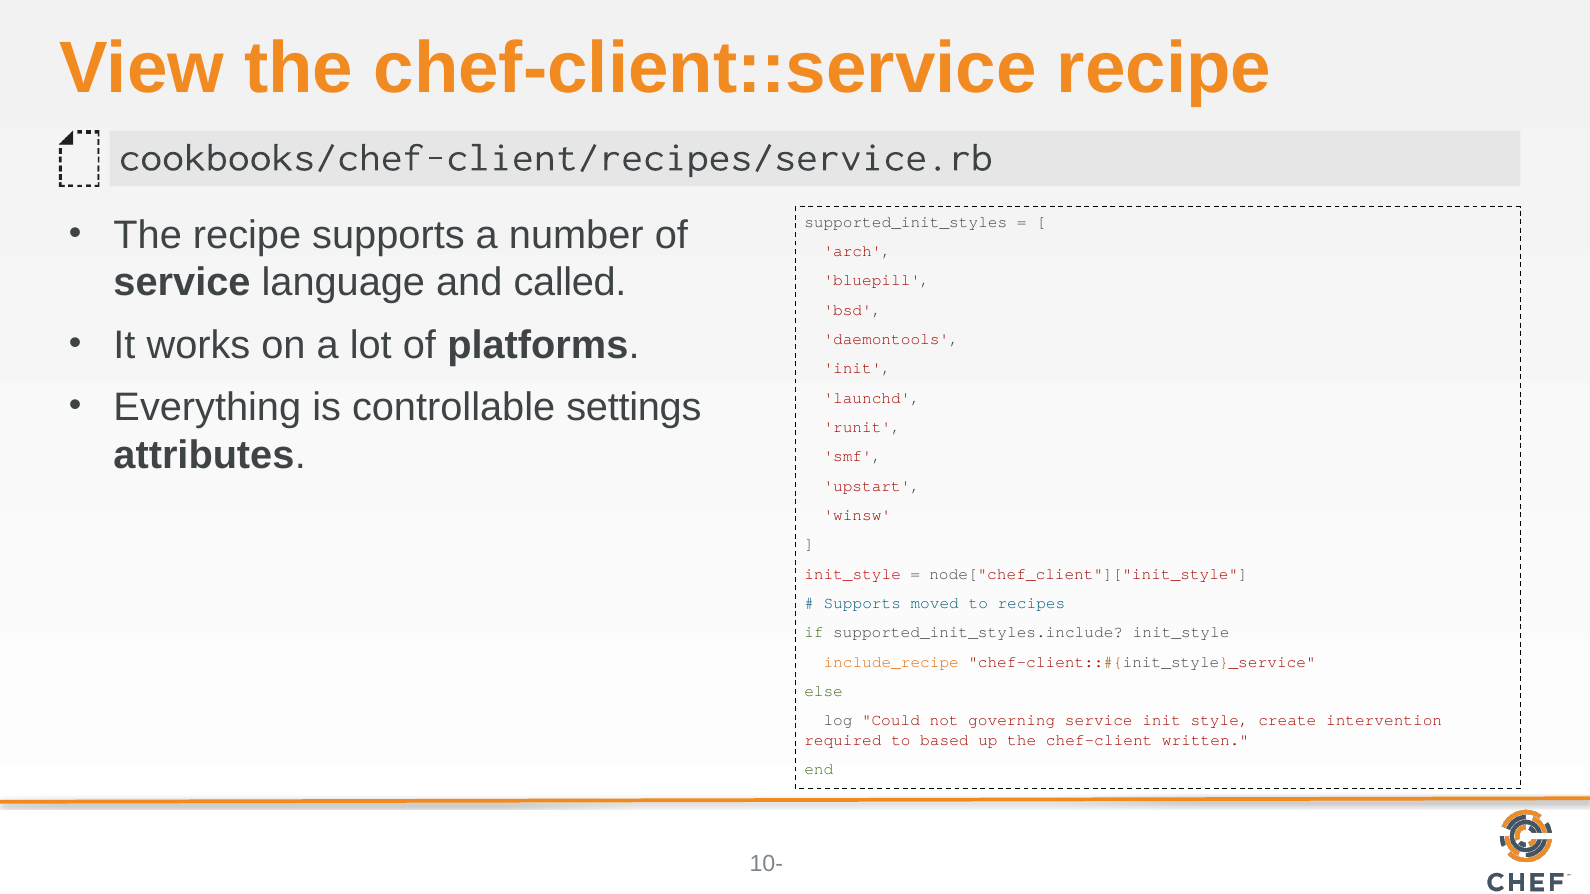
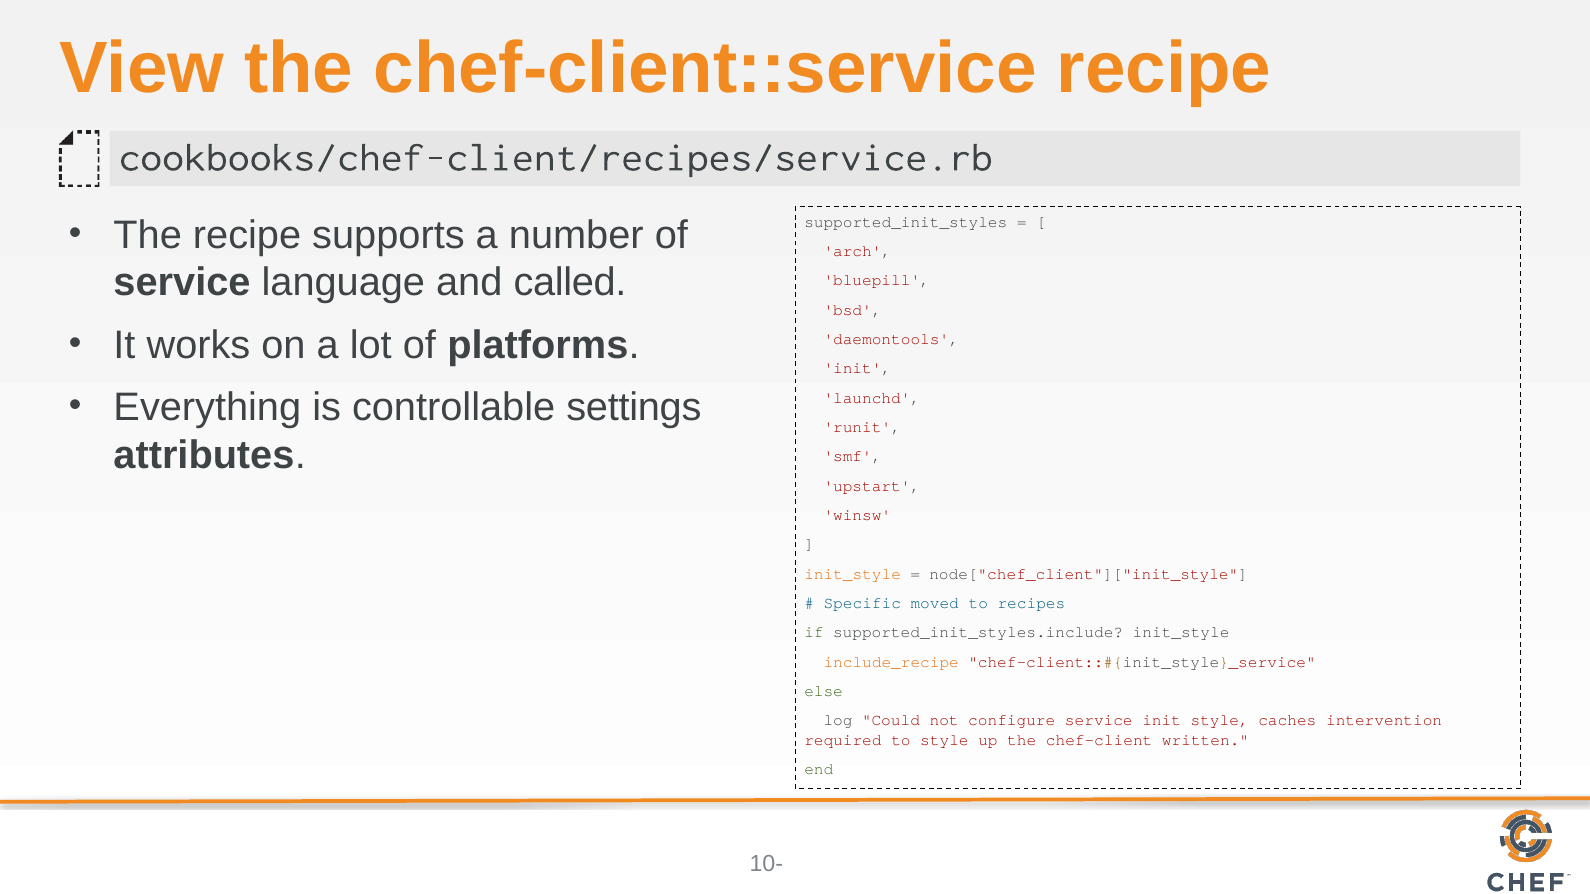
init_style colour: red -> orange (853, 574)
Supports: Supports -> Specific (862, 603)
governing: governing -> configure (1012, 721)
create: create -> caches (1287, 721)
to based: based -> style (944, 740)
